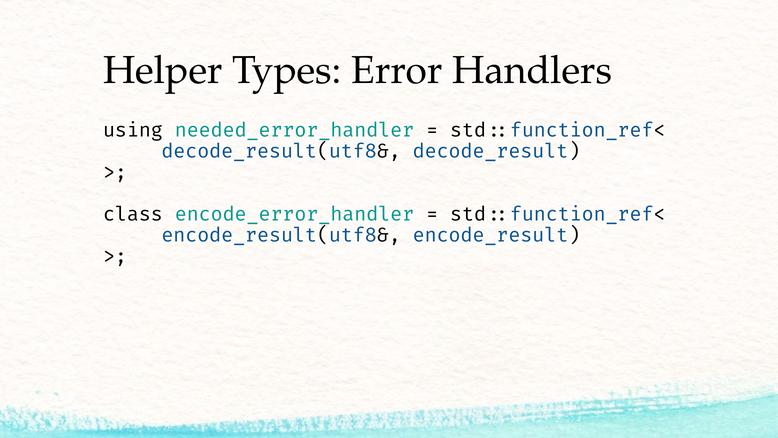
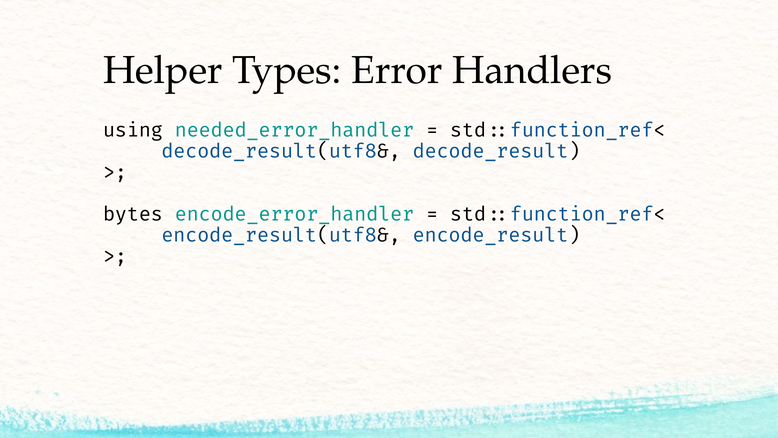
class: class -> bytes (133, 214)
